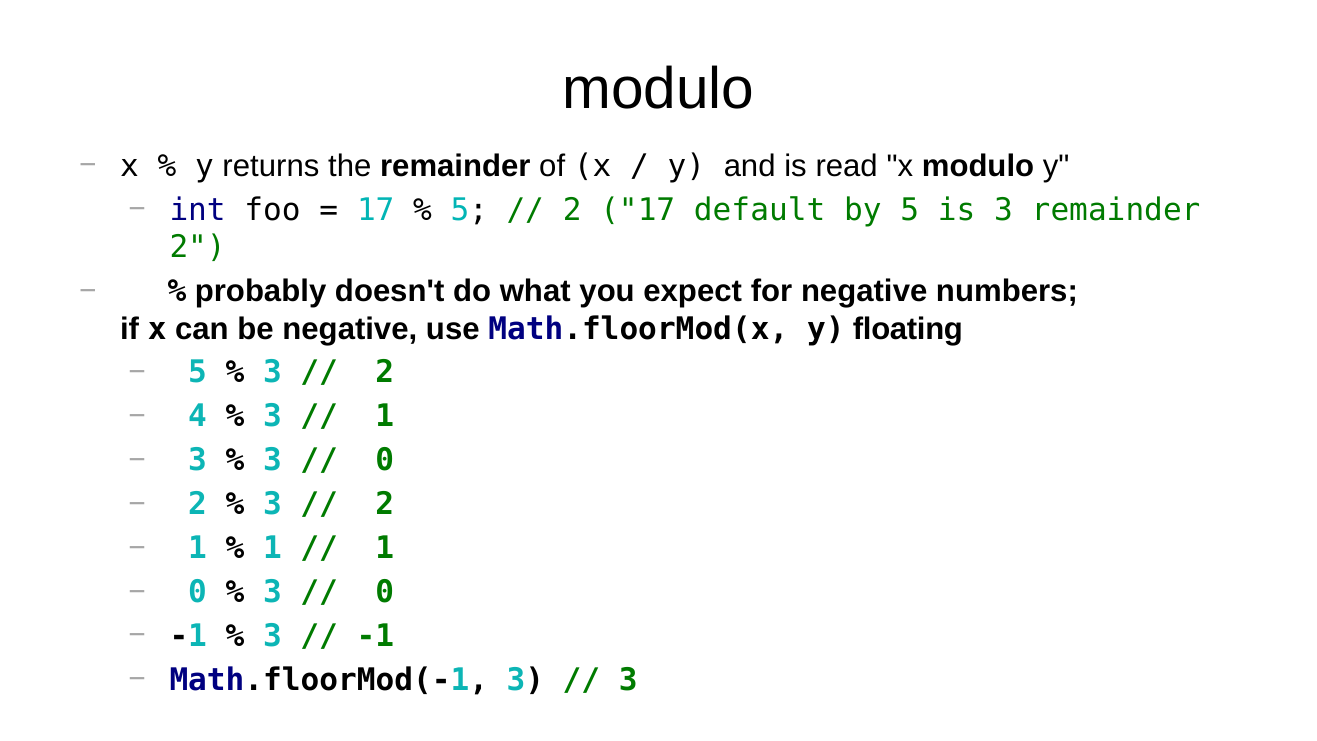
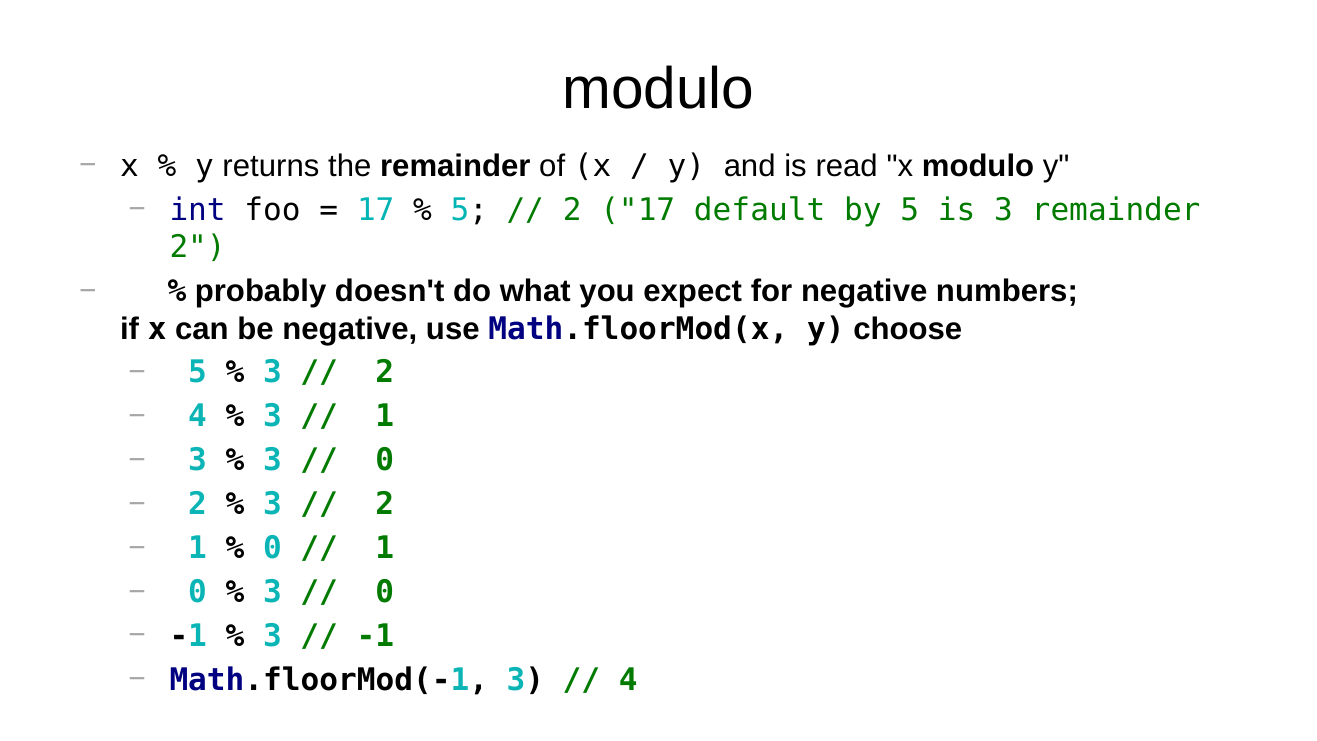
floating: floating -> choose (908, 329)
1: 1 -> 0 (272, 548)
3: 3 -> 4 (628, 680)
